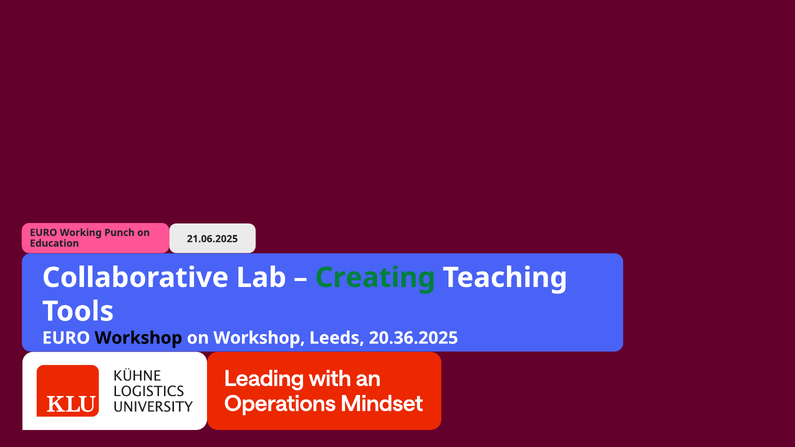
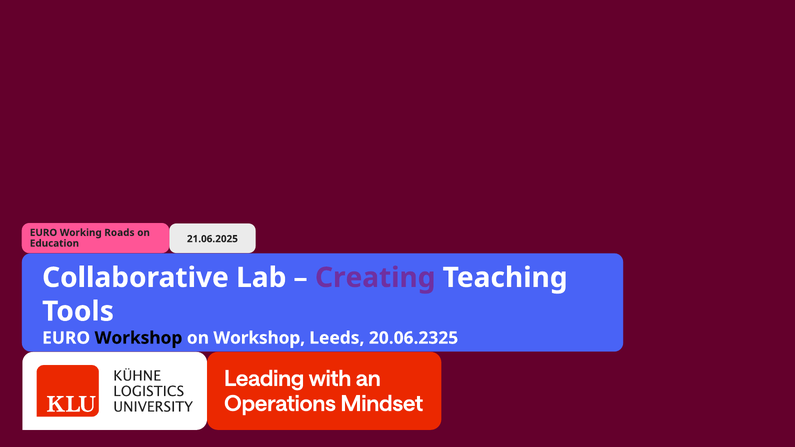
Punch: Punch -> Roads (119, 233)
Creating colour: green -> purple (375, 278)
20.36.2025: 20.36.2025 -> 20.06.2325 (414, 338)
